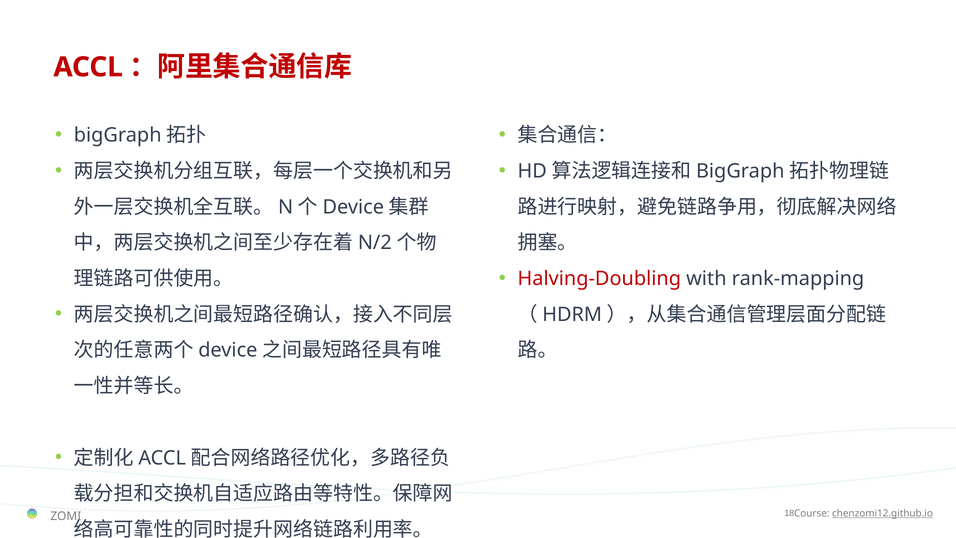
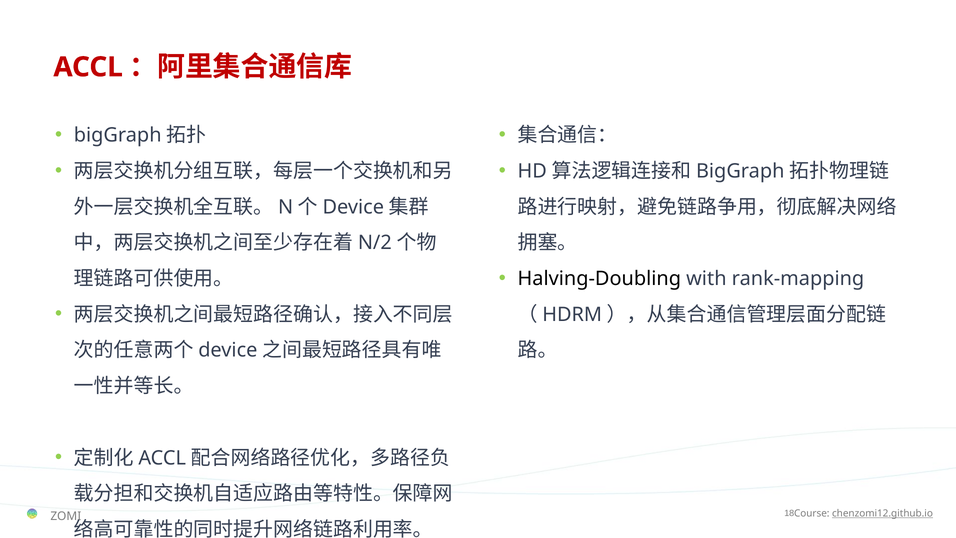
Halving-Doubling colour: red -> black (599, 278)
